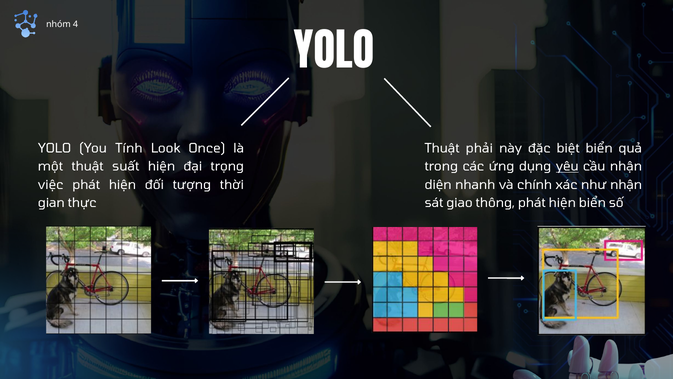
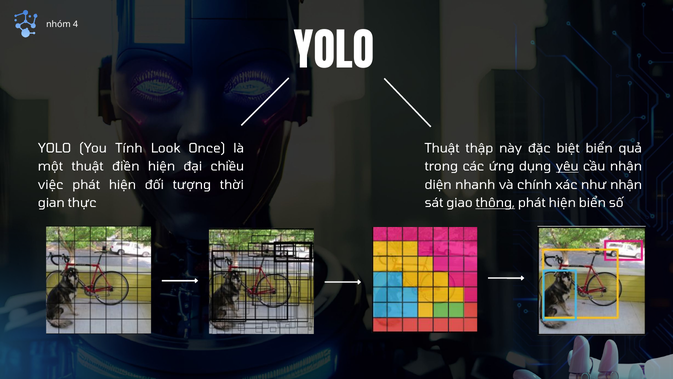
phải: phải -> thập (479, 148)
suất: suất -> điền (126, 167)
trọng: trọng -> chiều (227, 167)
thông underline: none -> present (495, 203)
